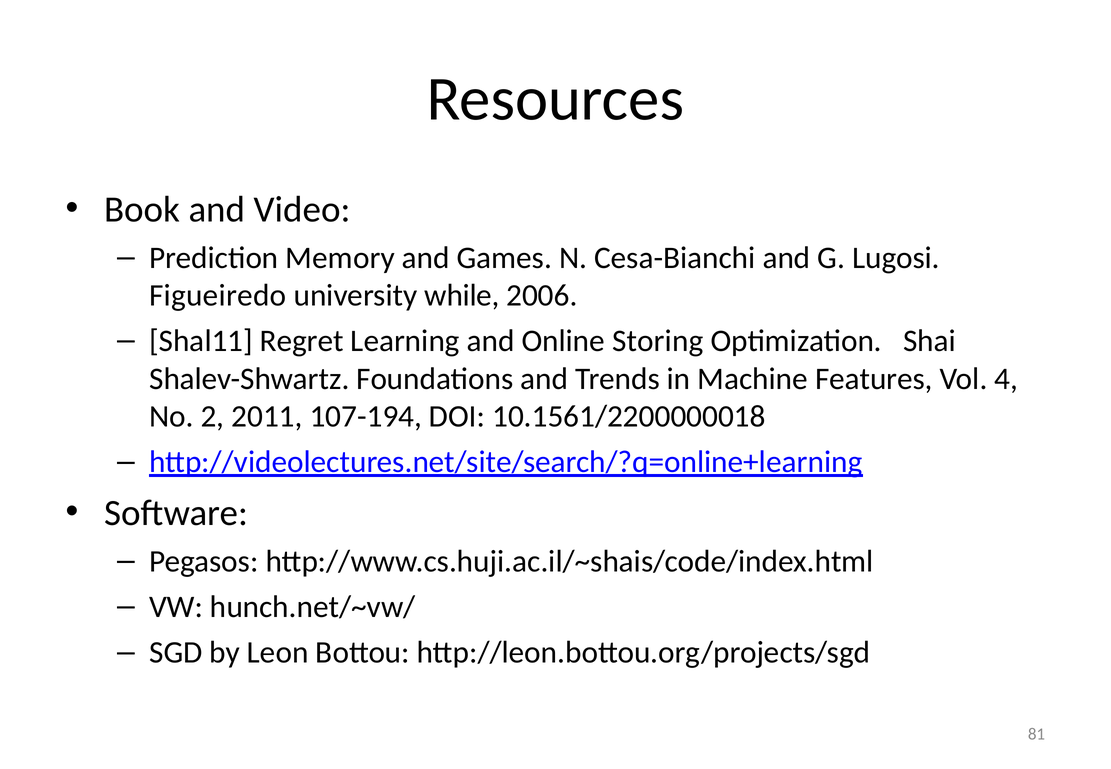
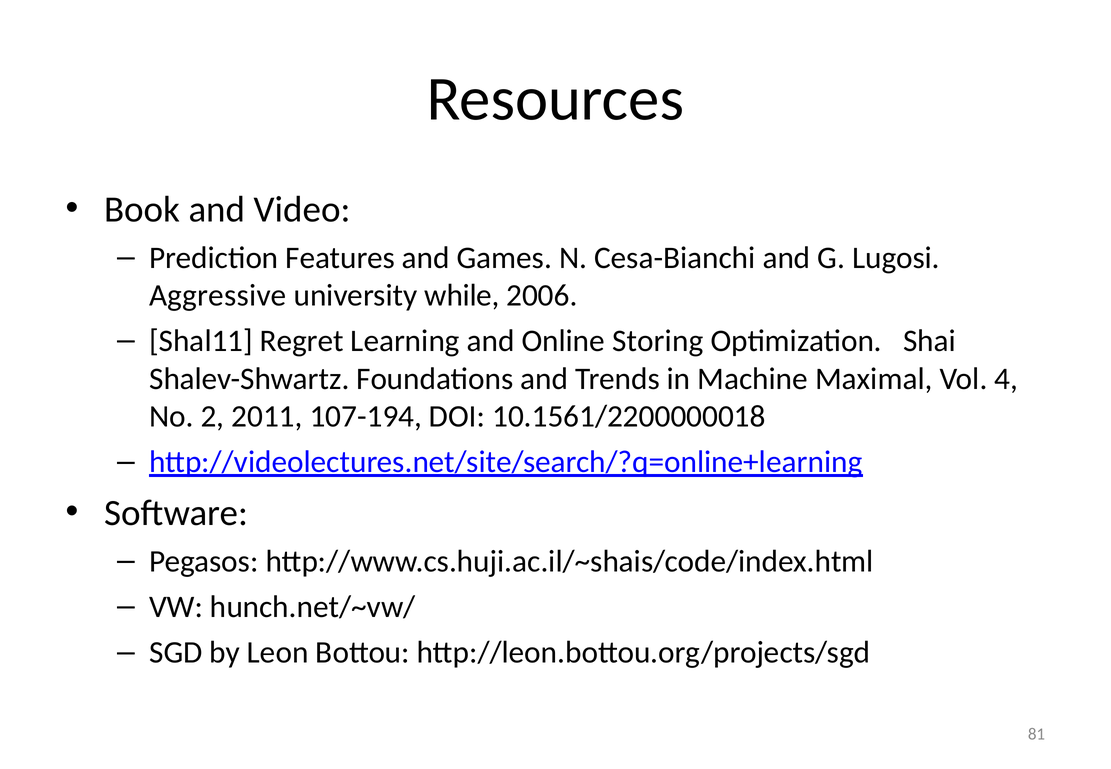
Memory: Memory -> Features (340, 258)
Figueiredo: Figueiredo -> Aggressive (218, 296)
Features: Features -> Maximal (874, 379)
